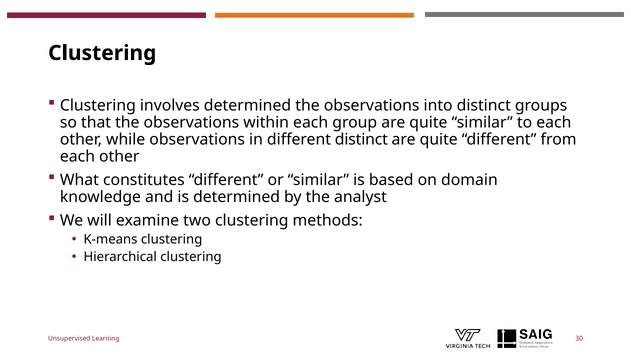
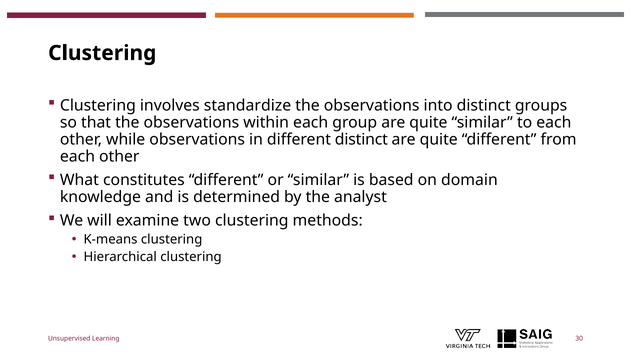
involves determined: determined -> standardize (248, 105)
